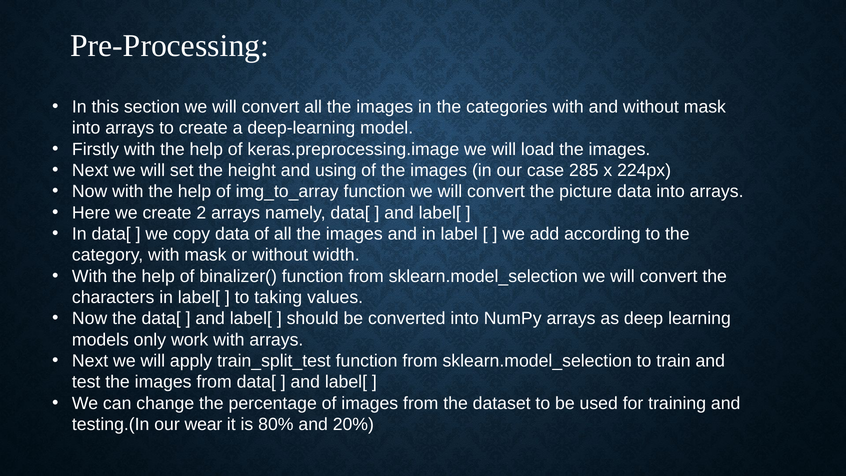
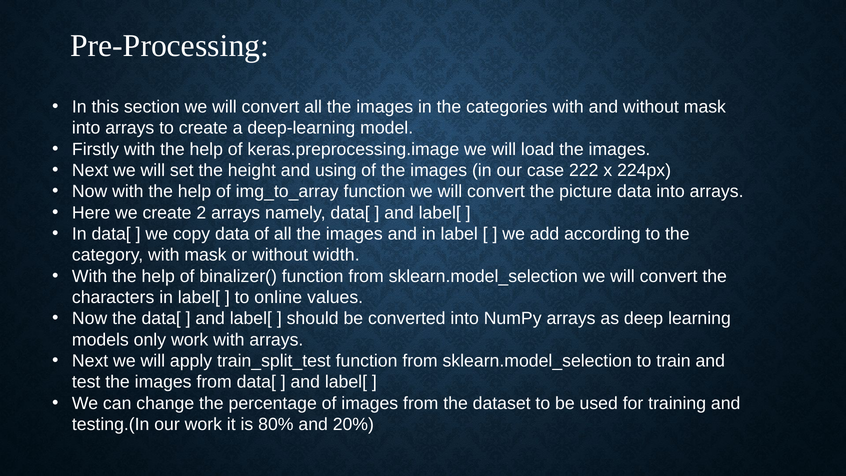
285: 285 -> 222 (584, 170)
taking: taking -> online (278, 297)
our wear: wear -> work (203, 424)
